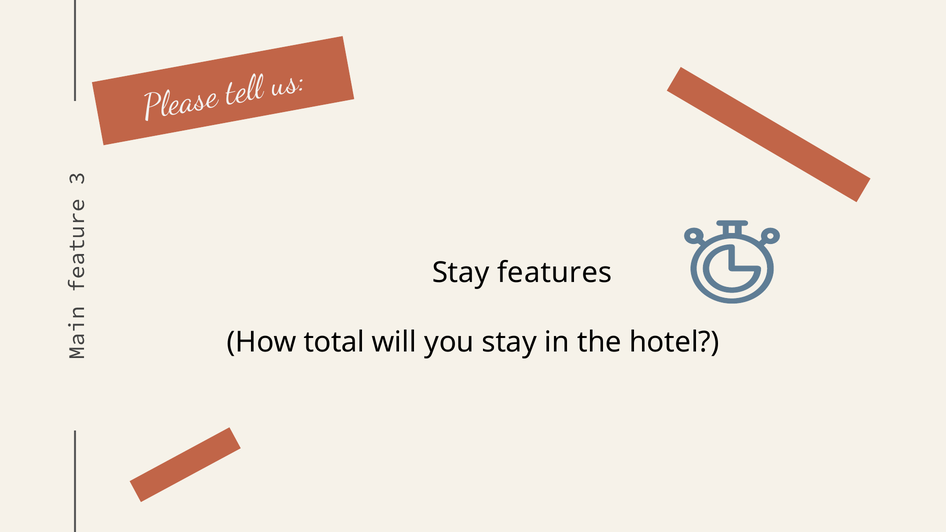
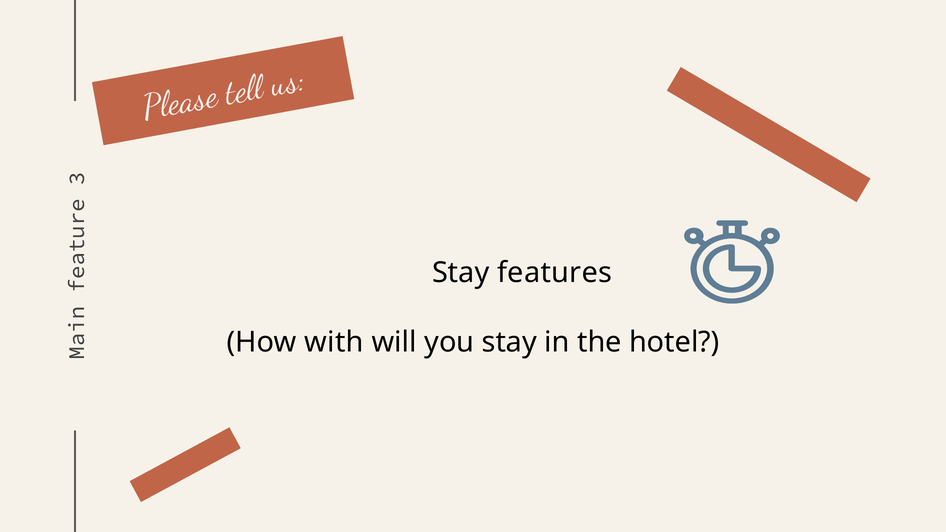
total: total -> with (334, 342)
